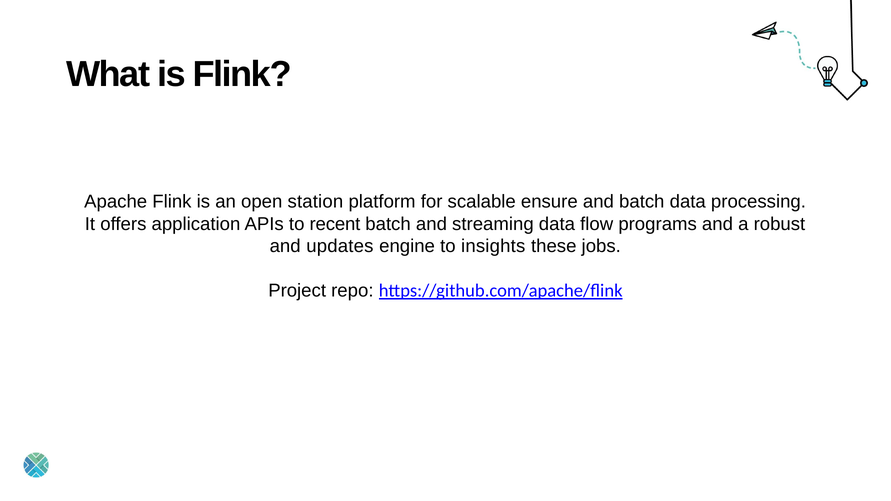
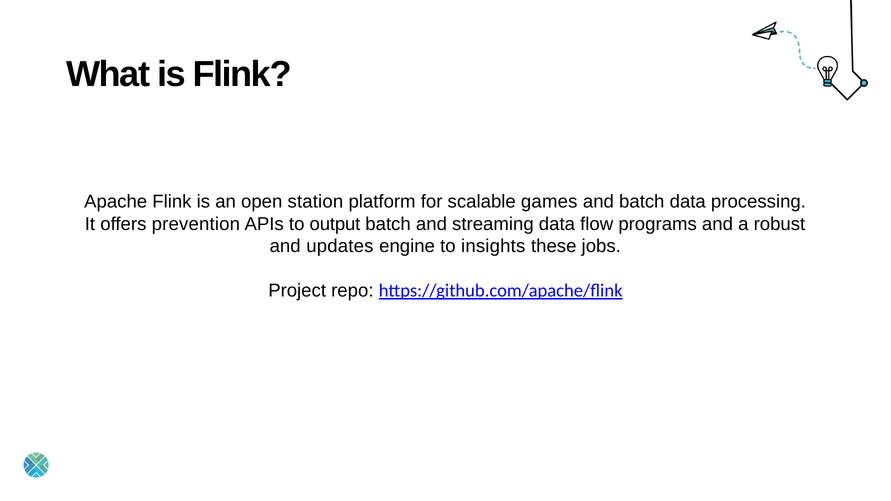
ensure: ensure -> games (549, 202)
application: application -> prevention (196, 224)
recent: recent -> output (335, 224)
